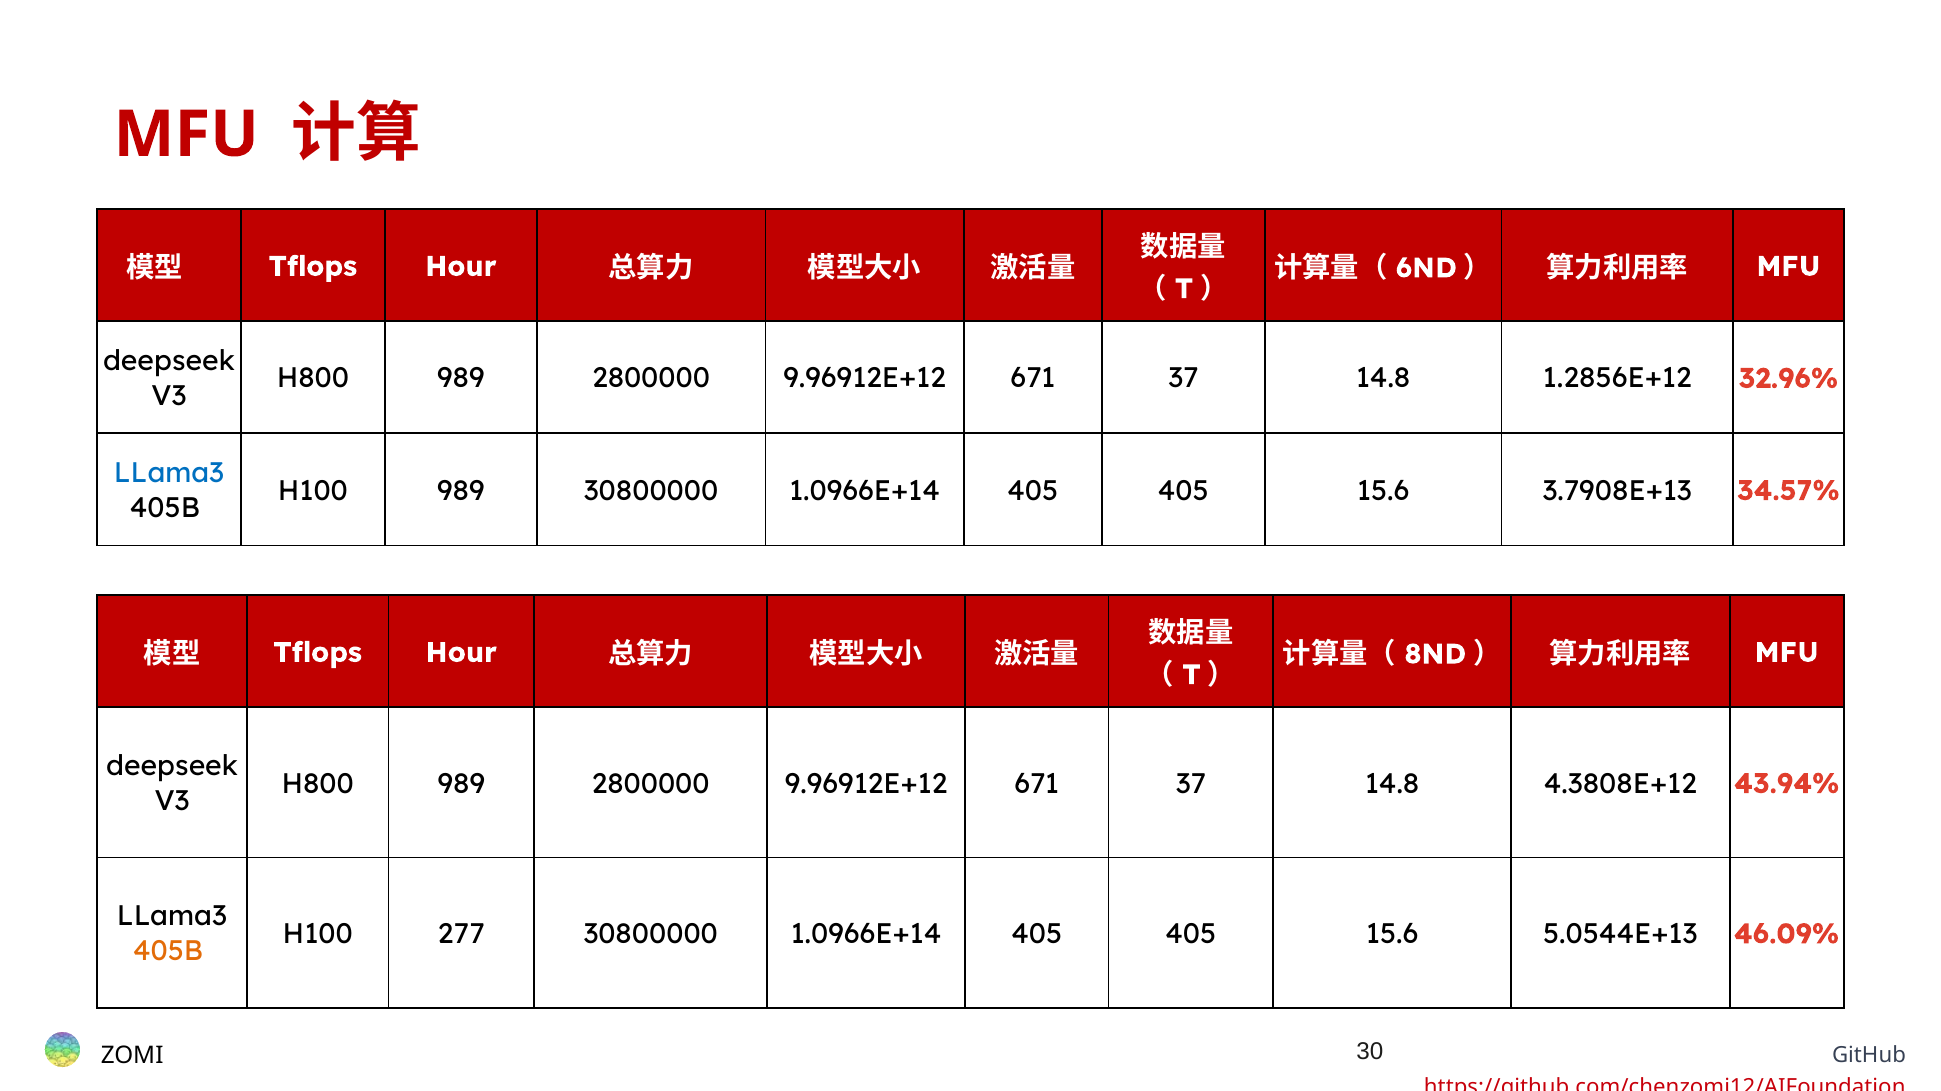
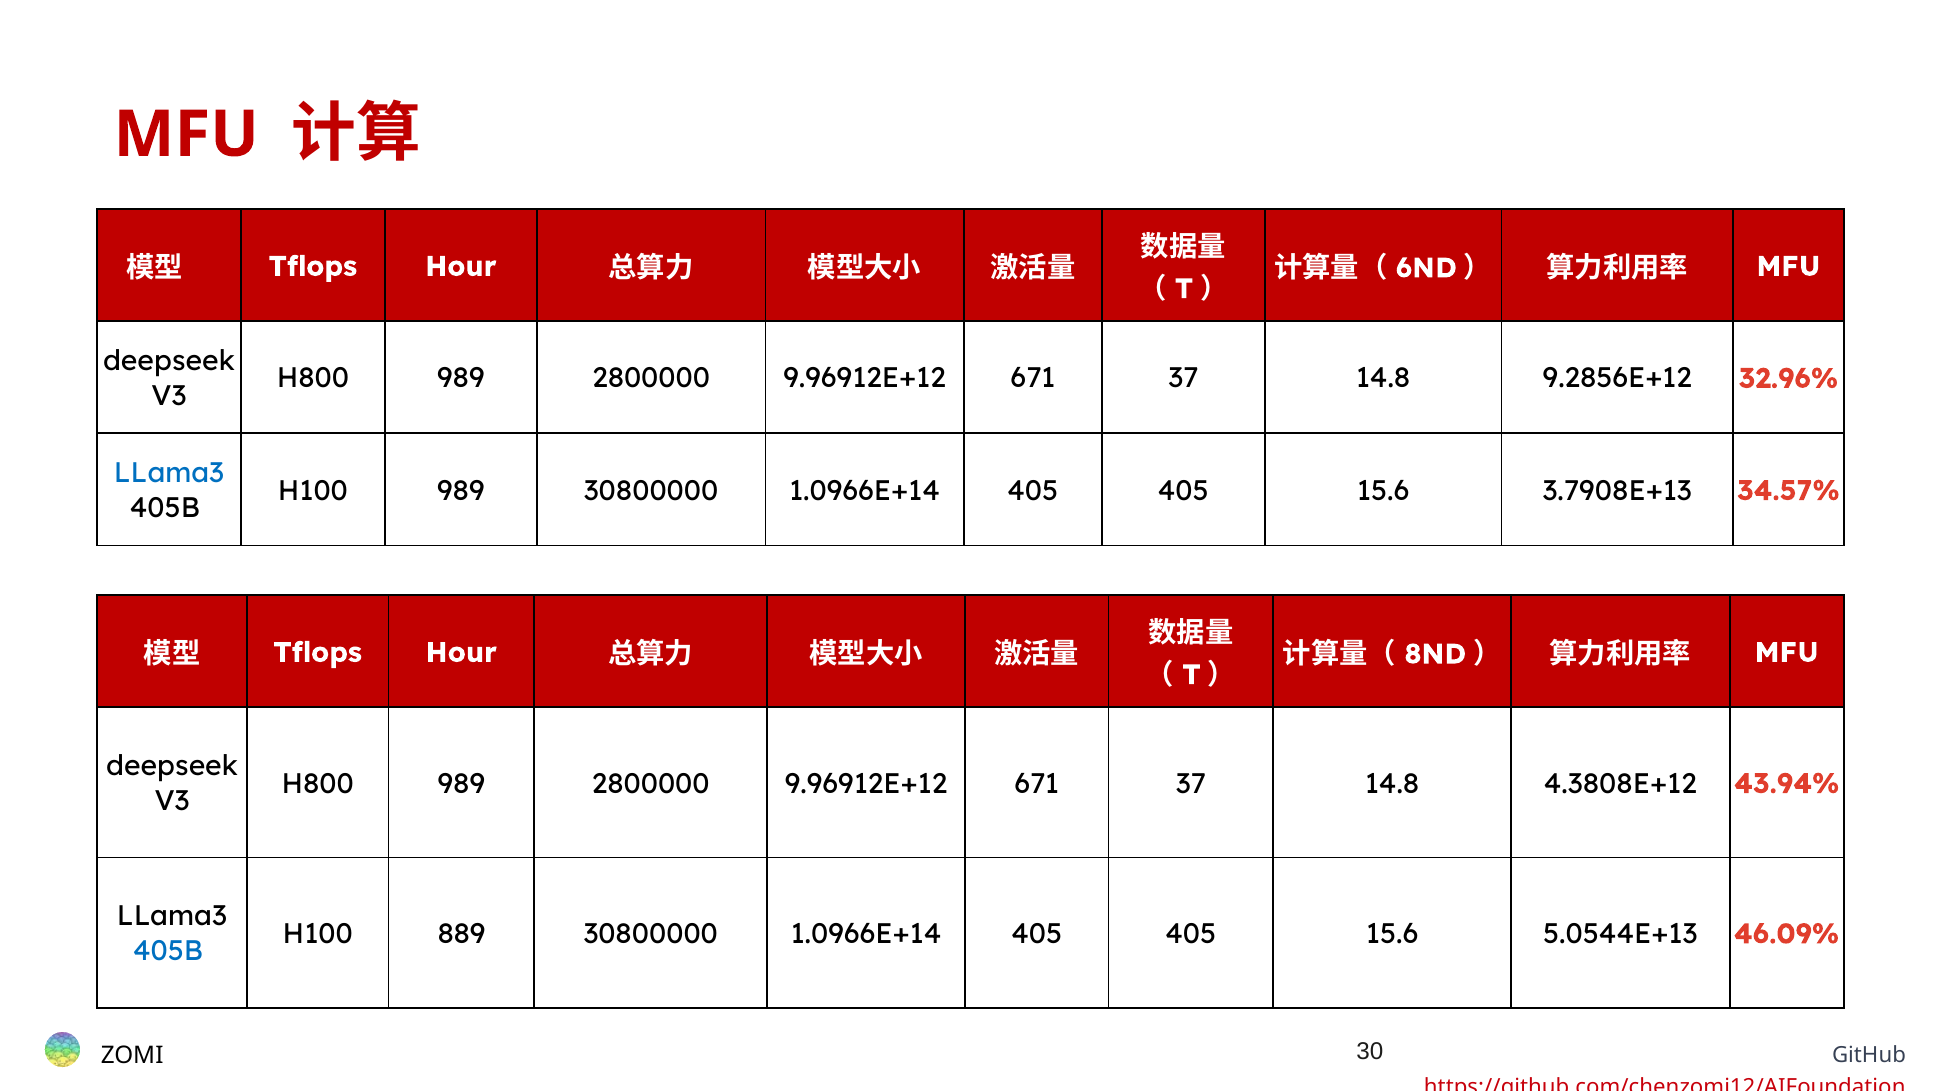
1.2856E+12: 1.2856E+12 -> 9.2856E+12 (1617, 379)
277: 277 -> 889 (462, 934)
405B colour: orange -> blue (168, 952)
